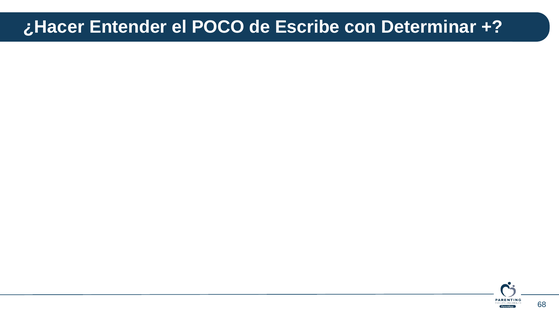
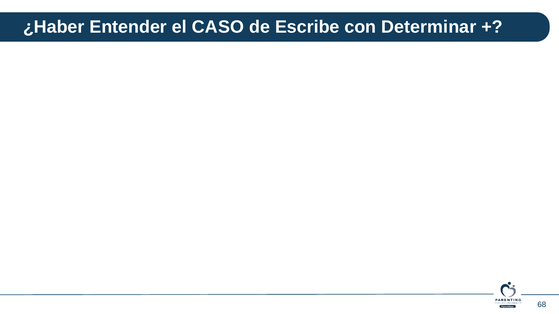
¿Hacer: ¿Hacer -> ¿Haber (54, 27)
POCO: POCO -> CASO (218, 27)
